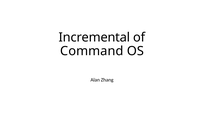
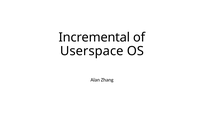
Command: Command -> Userspace (92, 51)
